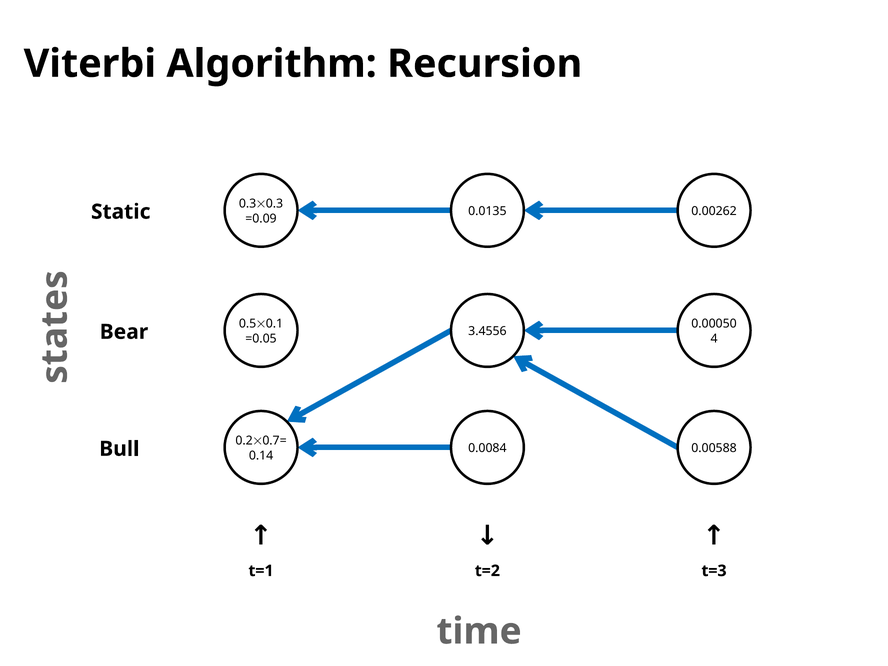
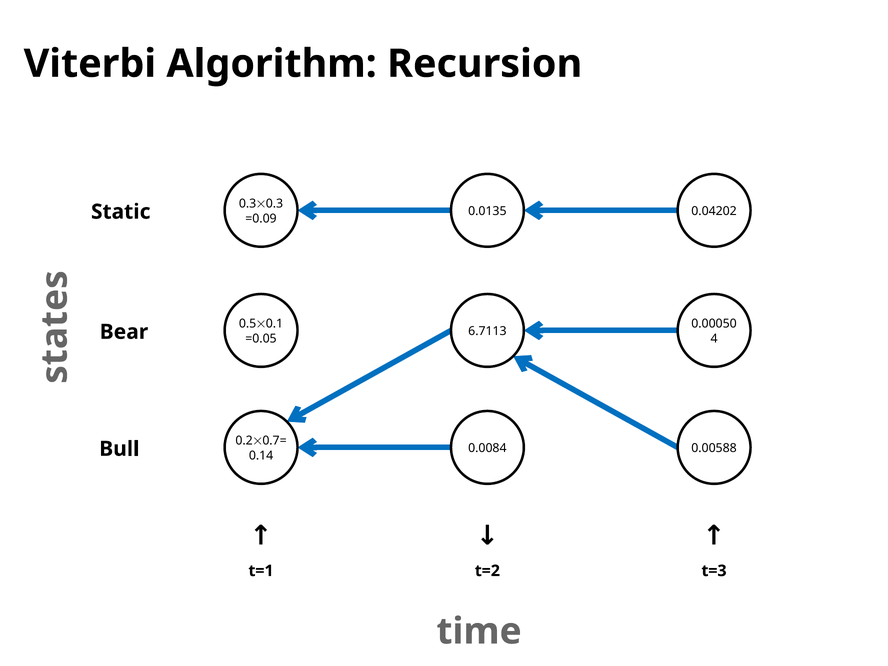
0.00262: 0.00262 -> 0.04202 (714, 211)
3.4556: 3.4556 -> 6.7113 (487, 331)
